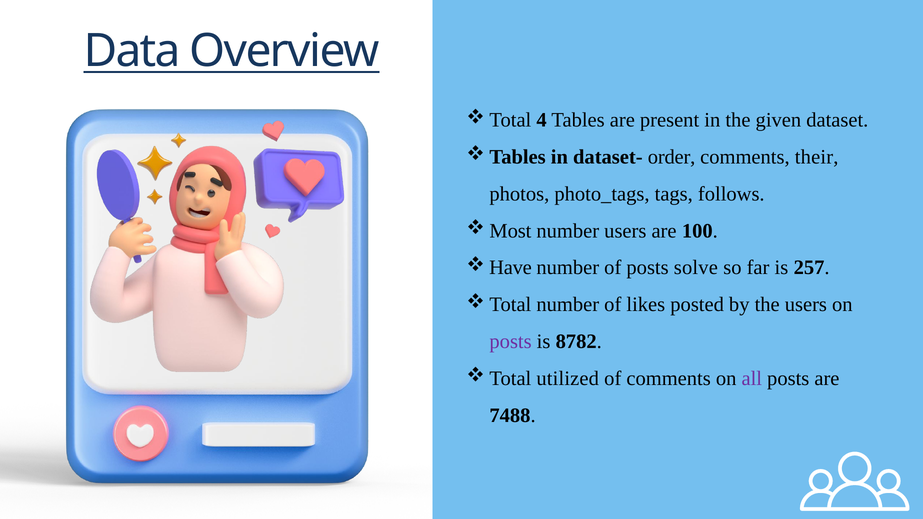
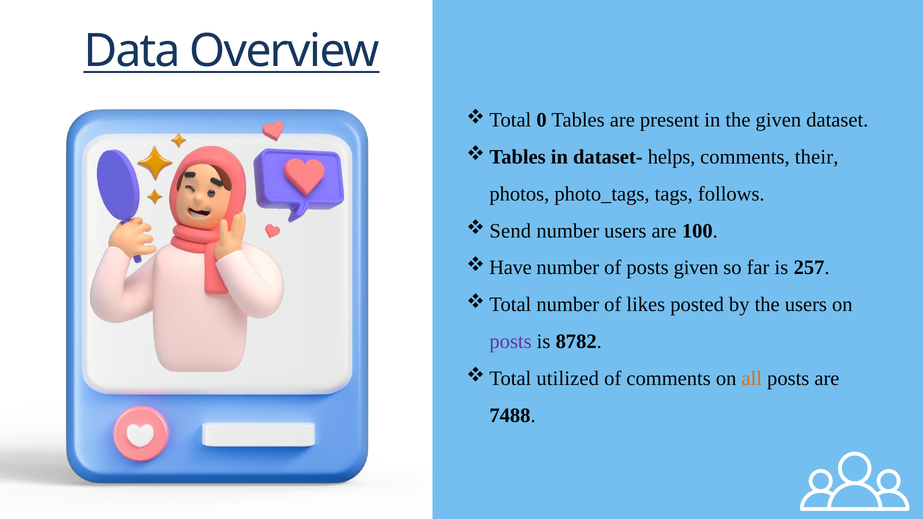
4: 4 -> 0 (542, 120)
order: order -> helps (672, 157)
Most: Most -> Send (510, 231)
posts solve: solve -> given (696, 268)
all colour: purple -> orange (752, 379)
